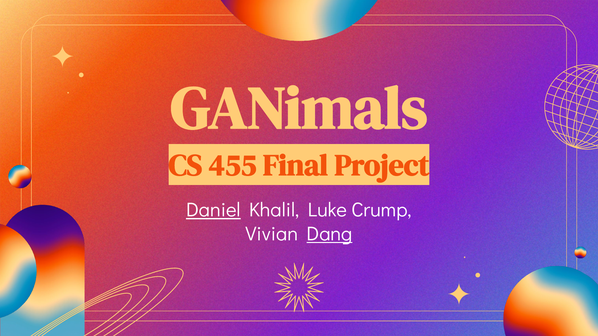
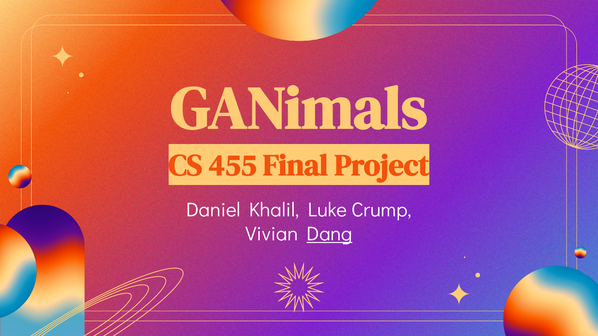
Daniel underline: present -> none (213, 210)
